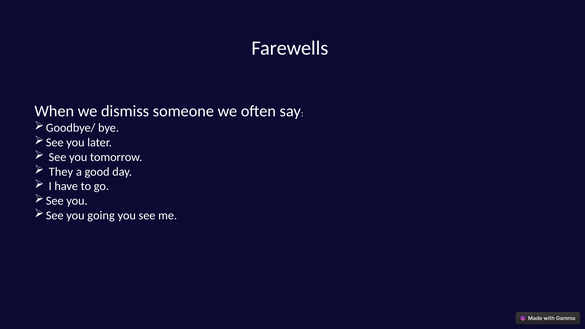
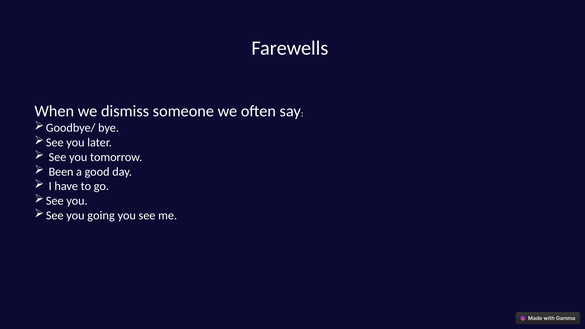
They: They -> Been (61, 172)
